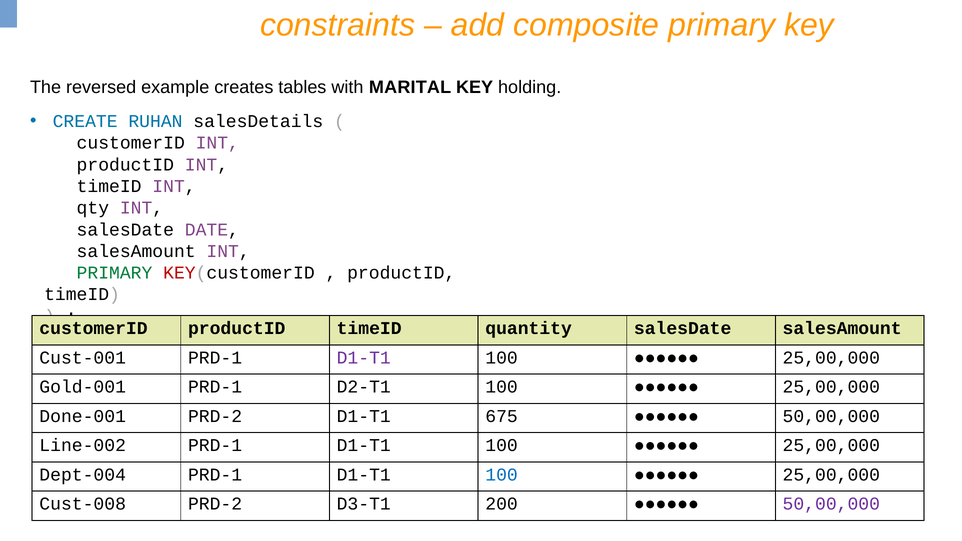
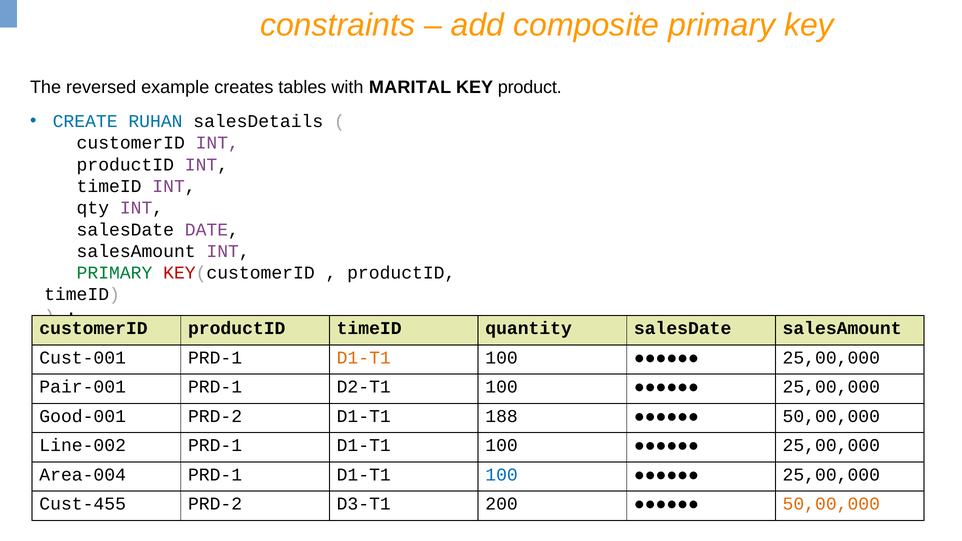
holding: holding -> product (530, 87)
D1-T1 colour: purple -> orange (364, 358)
Gold-001: Gold-001 -> Pair-001 (83, 387)
Done-001: Done-001 -> Good-001 (83, 416)
675: 675 -> 188 (502, 416)
Dept-004: Dept-004 -> Area-004 (83, 475)
Cust-008: Cust-008 -> Cust-455 (83, 504)
50,00,000 colour: purple -> orange (831, 504)
